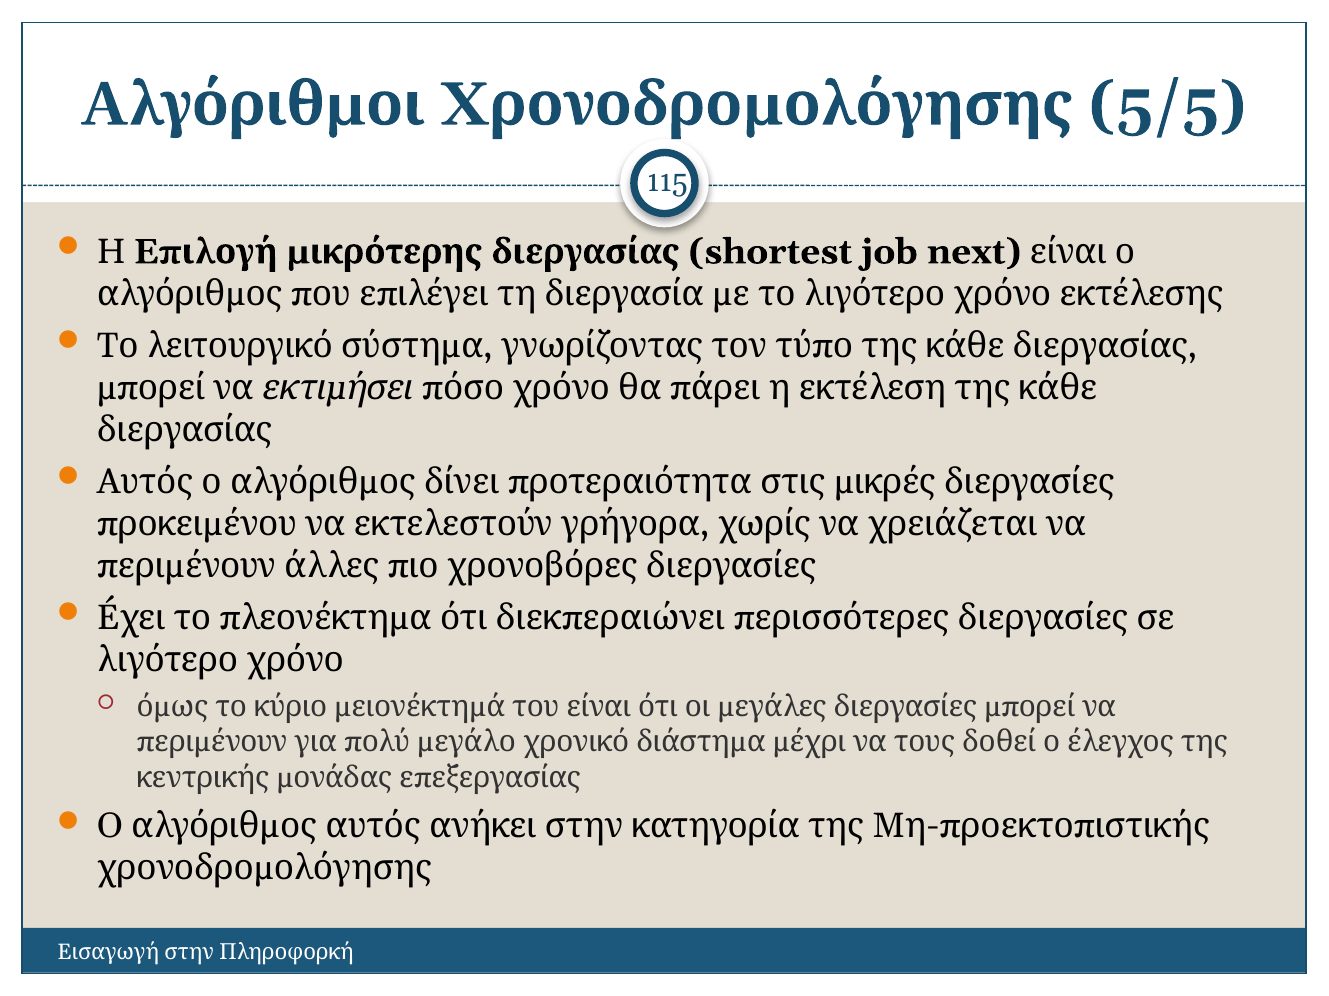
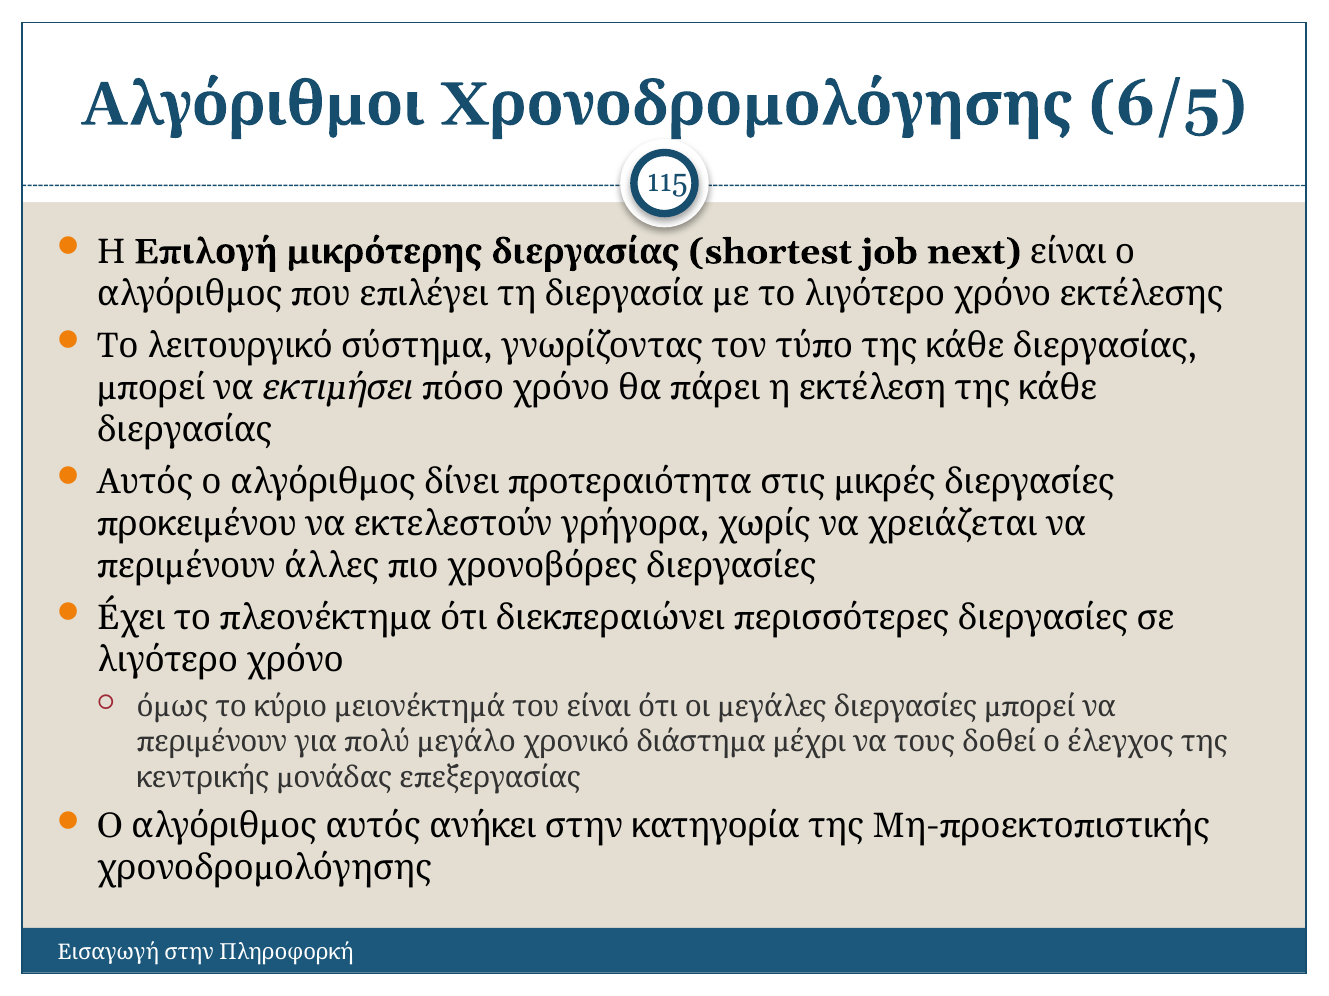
5/5: 5/5 -> 6/5 (1168, 105)
